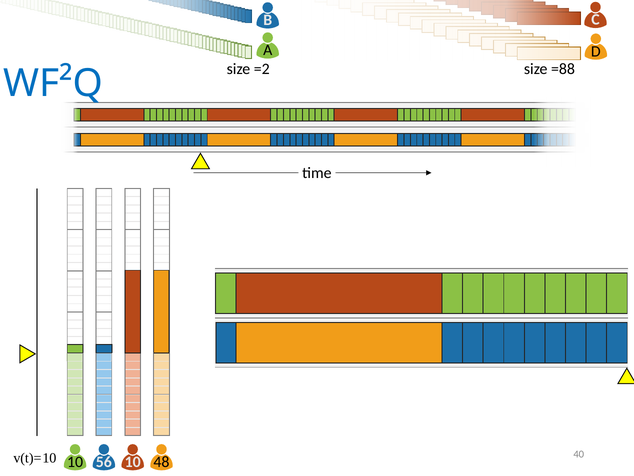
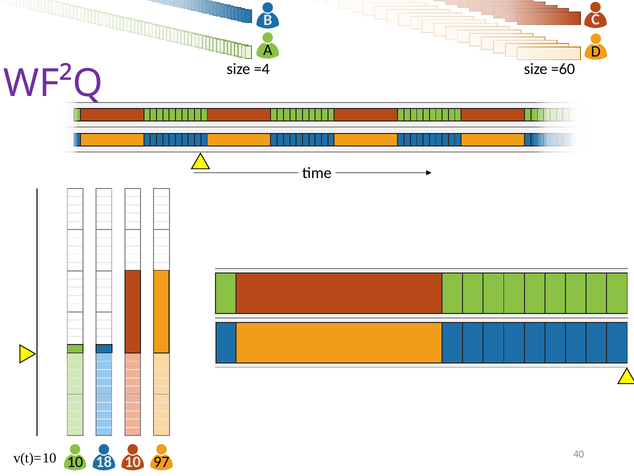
=2: =2 -> =4 (262, 69)
=88: =88 -> =60 (563, 69)
WF²Q colour: blue -> purple (53, 84)
56: 56 -> 18 (104, 461)
48: 48 -> 97 (161, 461)
